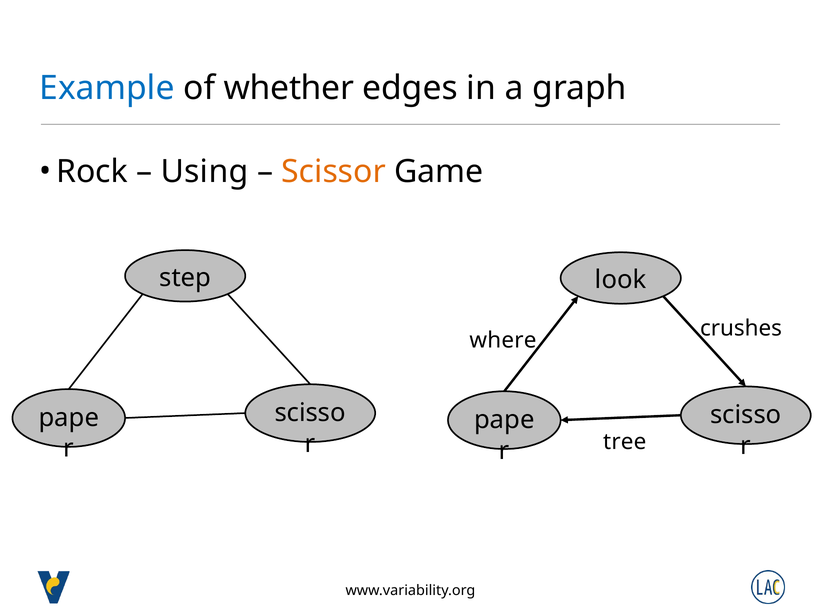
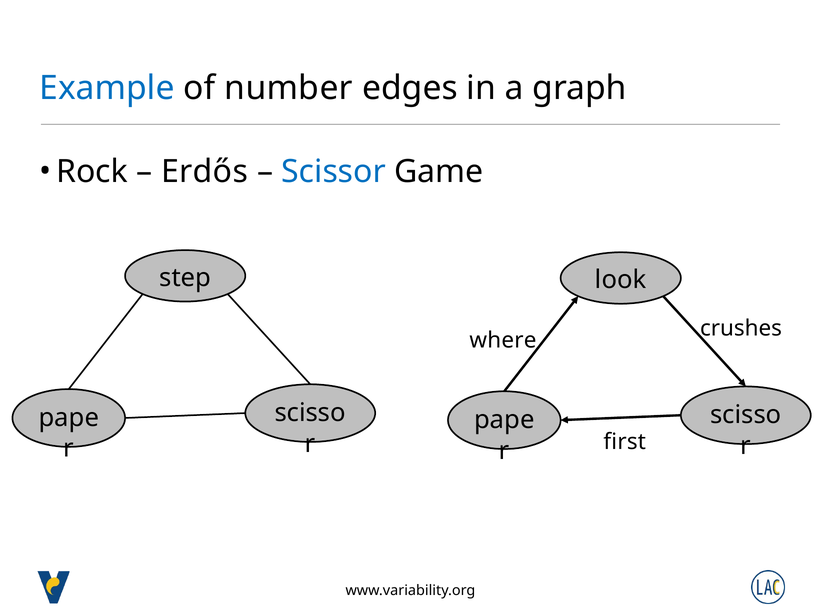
whether: whether -> number (289, 88)
Using: Using -> Erdős (204, 171)
Scissor colour: orange -> blue (334, 171)
tree: tree -> first (625, 442)
